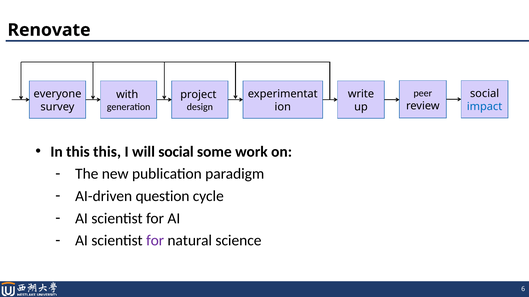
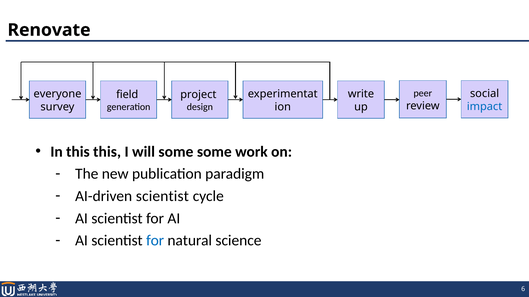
with: with -> field (127, 95)
will social: social -> some (176, 152)
AI-driven question: question -> scientist (162, 196)
for colour: purple -> blue (155, 241)
